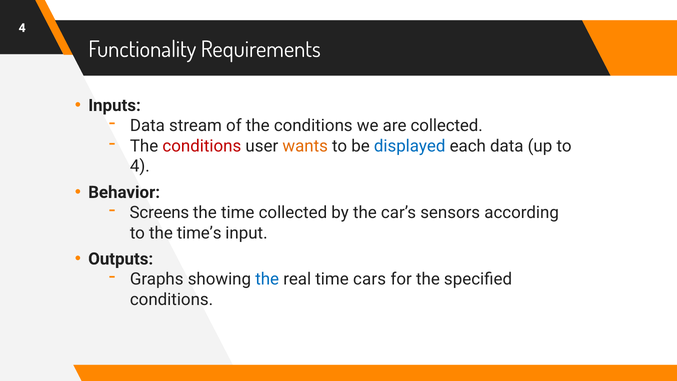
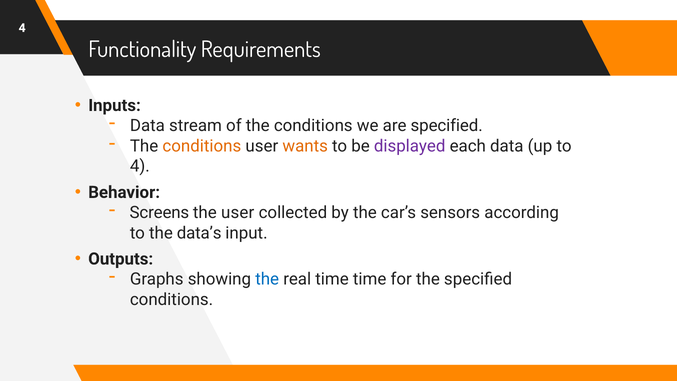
are collected: collected -> specified (447, 126)
conditions colour: red -> orange (202, 146)
displayed colour: blue -> purple (410, 146)
the time: time -> user (238, 213)
time’s: time’s -> data’s (199, 233)
time cars: cars -> time (370, 279)
